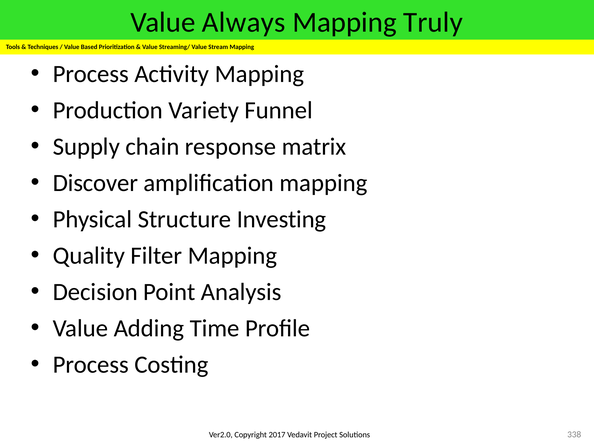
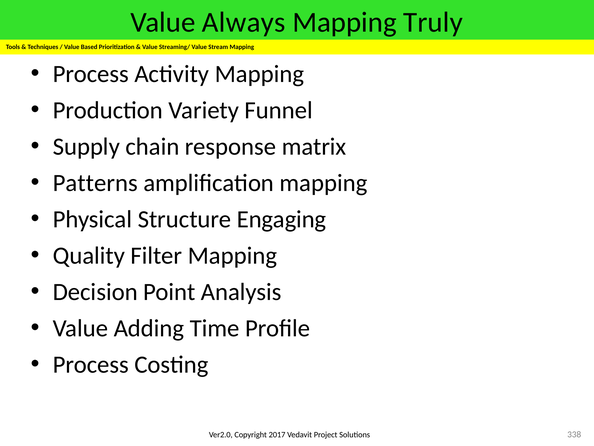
Discover: Discover -> Patterns (95, 183)
Investing: Investing -> Engaging (281, 219)
